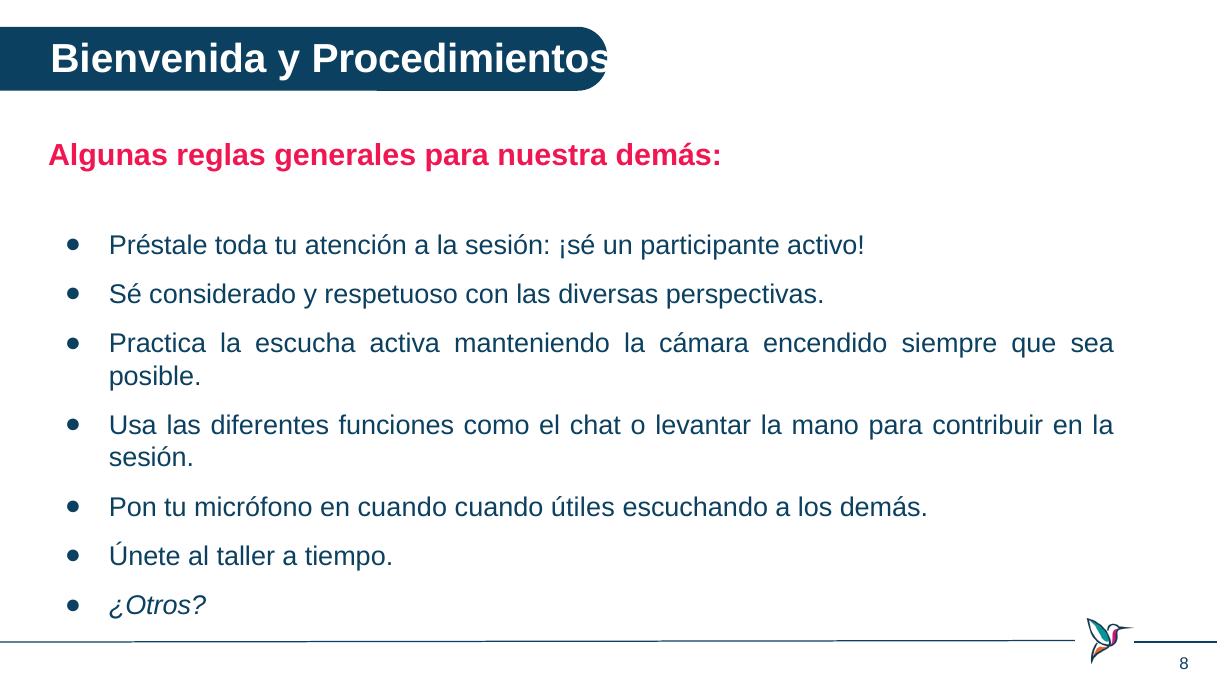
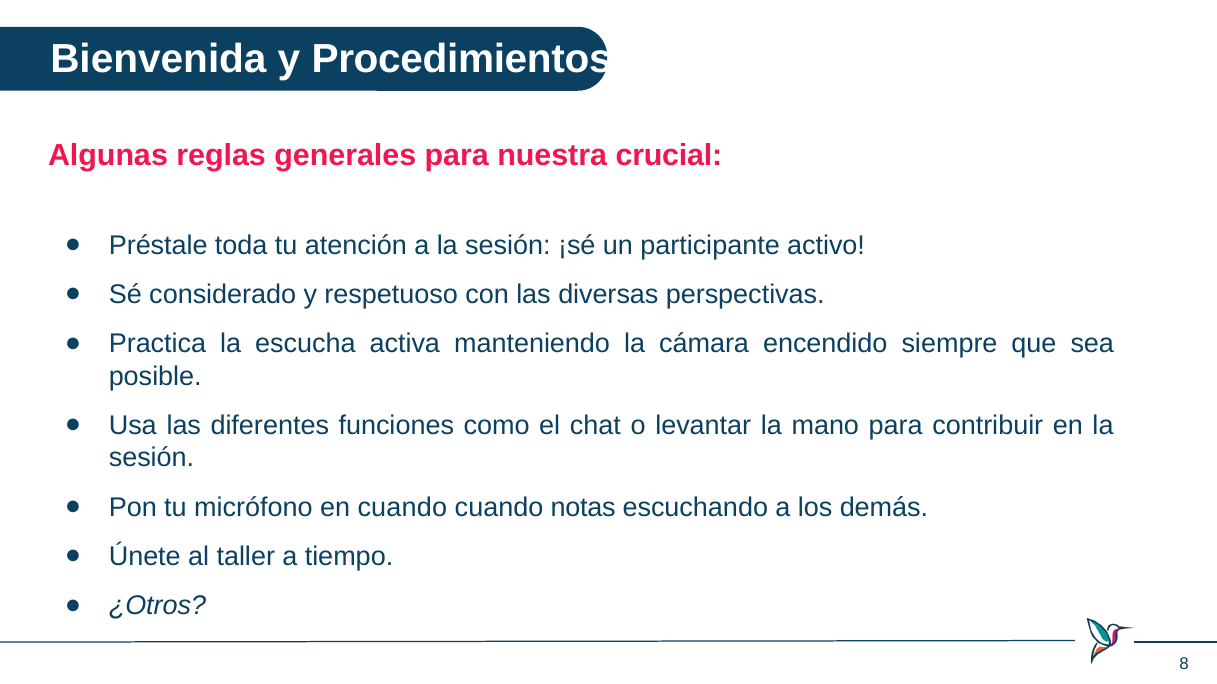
nuestra demás: demás -> crucial (669, 156)
útiles: útiles -> notas (583, 508)
